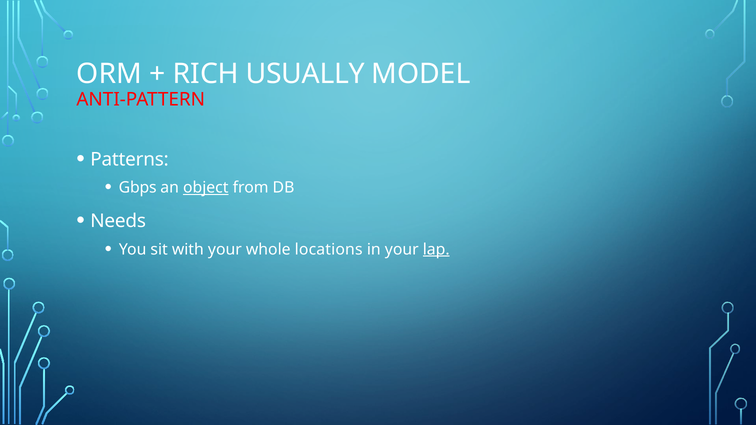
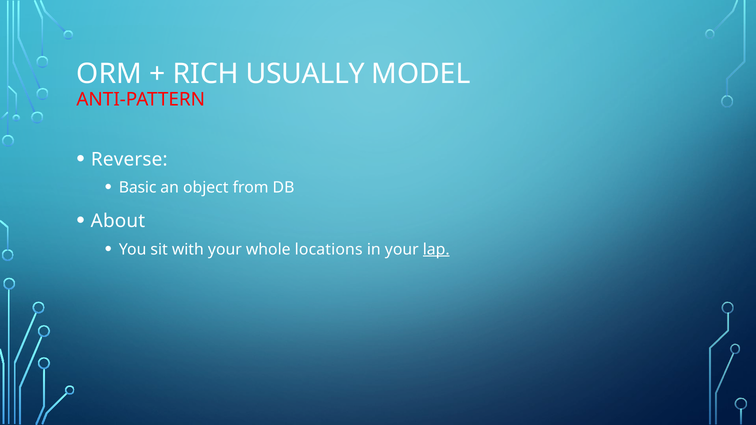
Patterns: Patterns -> Reverse (129, 160)
Gbps: Gbps -> Basic (138, 188)
object underline: present -> none (206, 188)
Needs: Needs -> About (118, 221)
